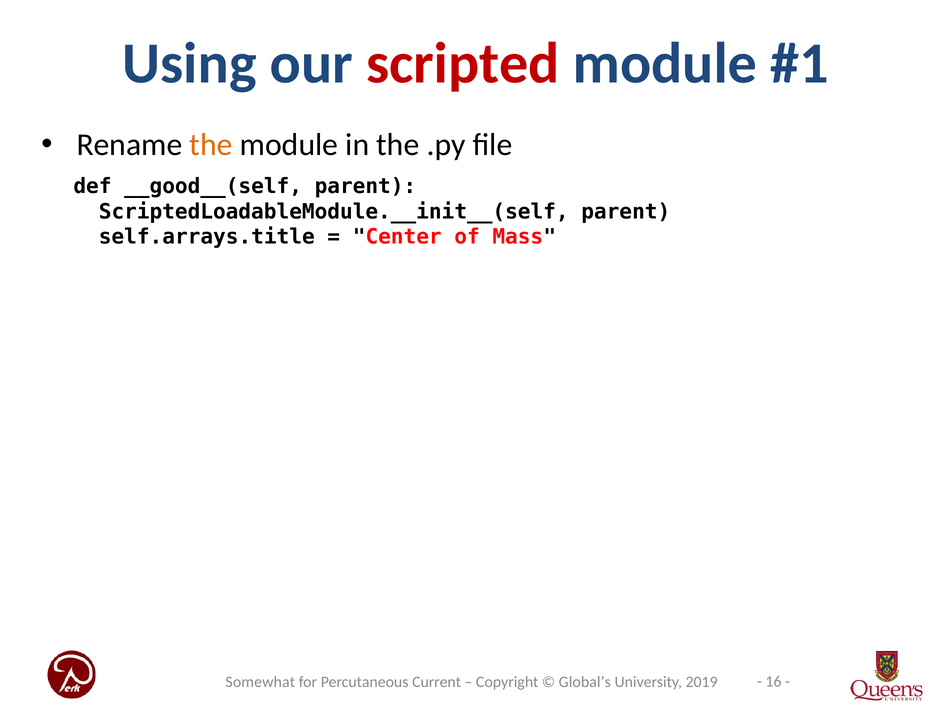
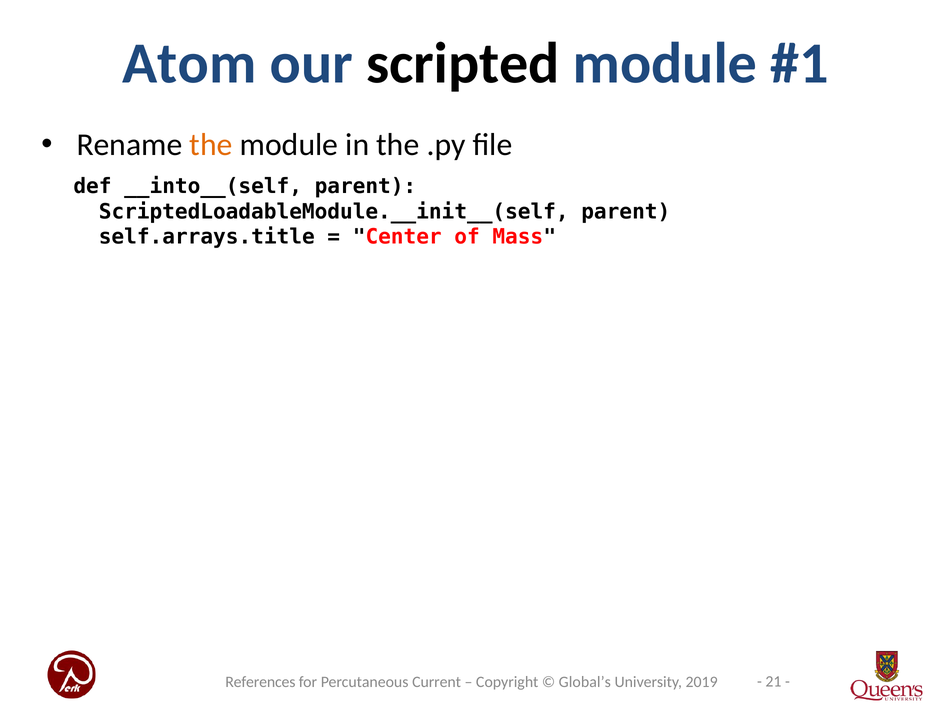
Using: Using -> Atom (189, 64)
scripted colour: red -> black (463, 64)
__good__(self: __good__(self -> __into__(self (213, 186)
16: 16 -> 21 (774, 682)
Somewhat: Somewhat -> References (260, 682)
